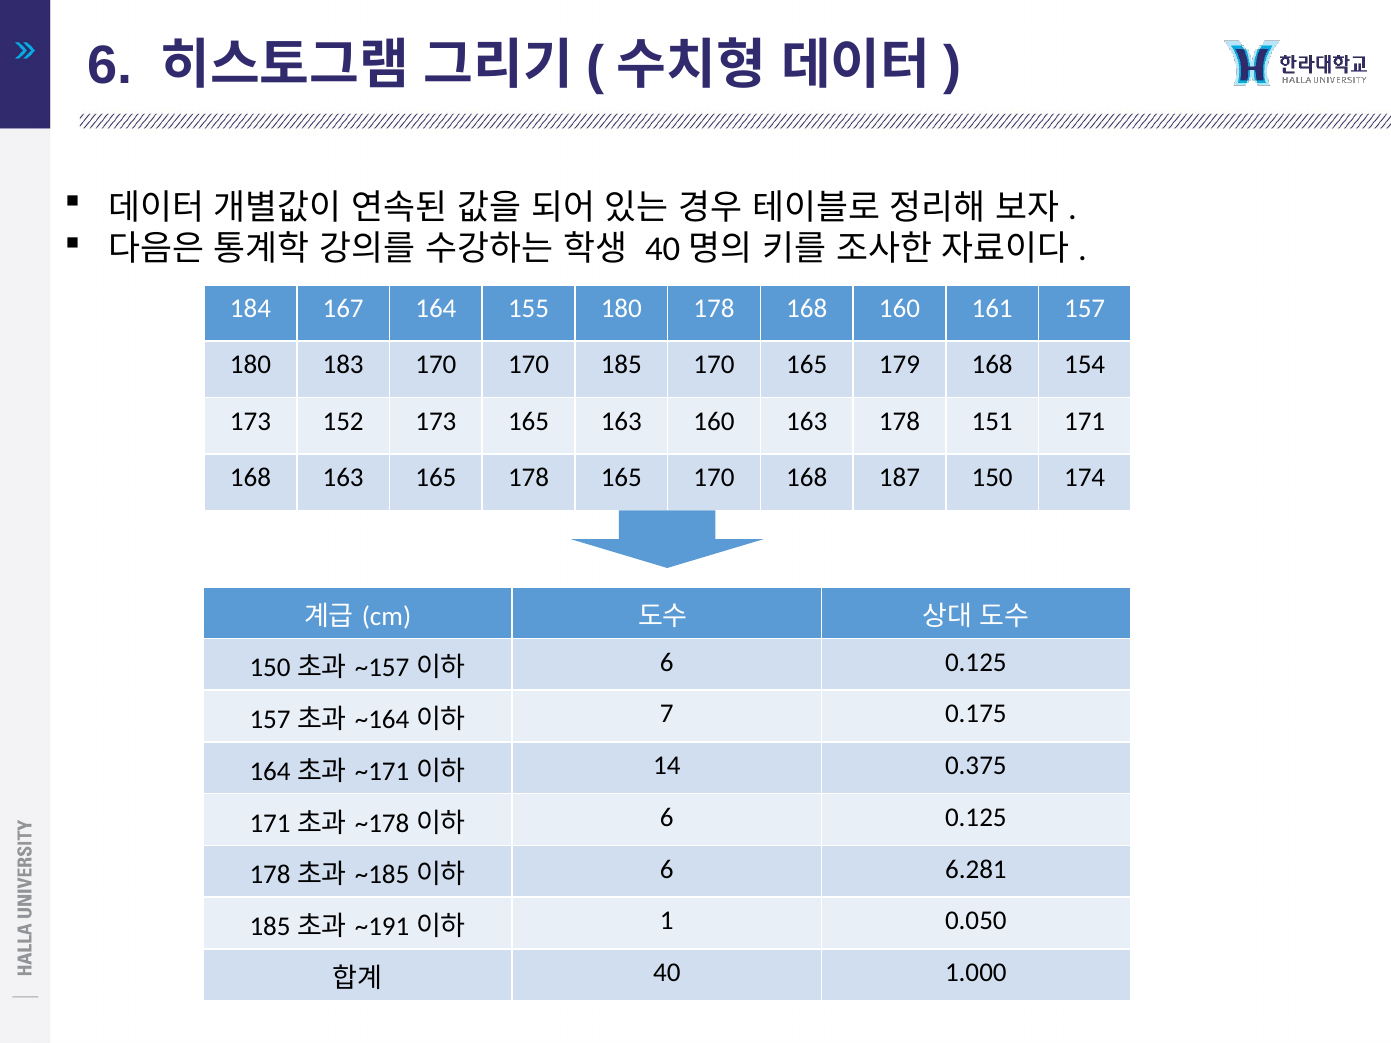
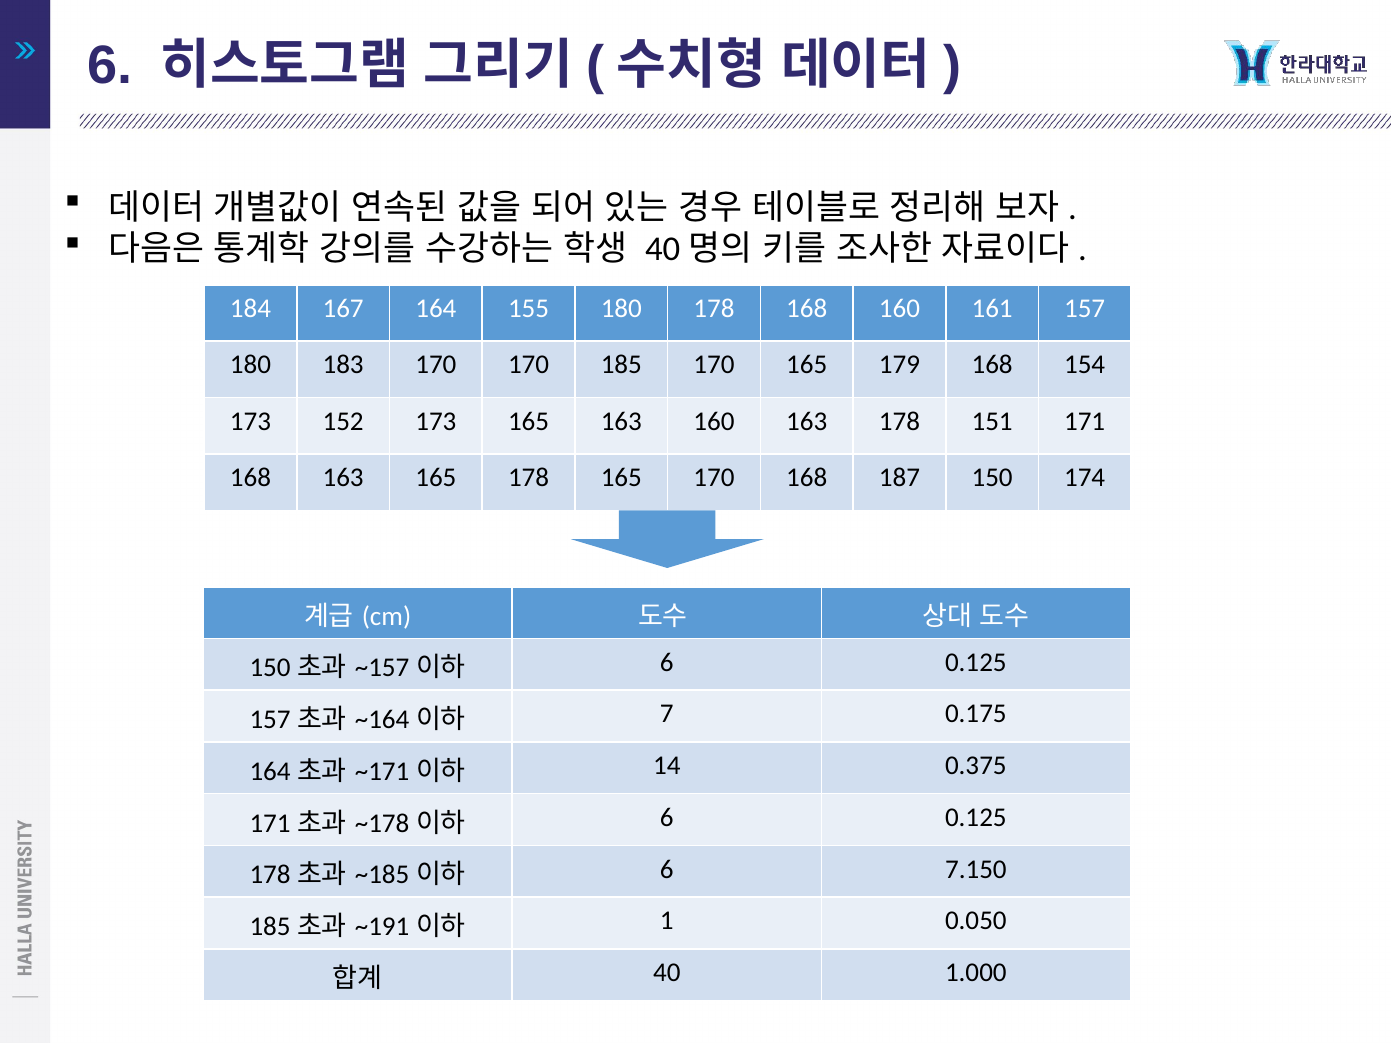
6.281: 6.281 -> 7.150 (976, 869)
